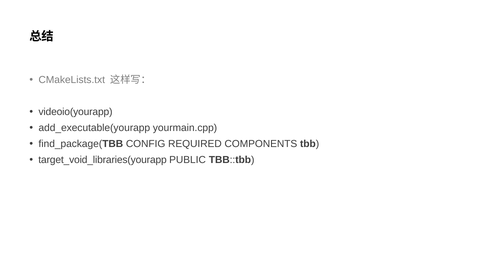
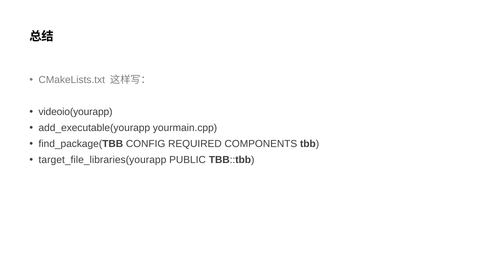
target_void_libraries(yourapp: target_void_libraries(yourapp -> target_file_libraries(yourapp (102, 160)
